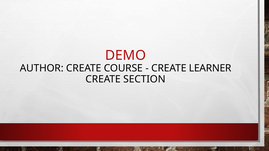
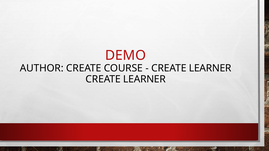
SECTION: SECTION -> LEARNER (144, 79)
